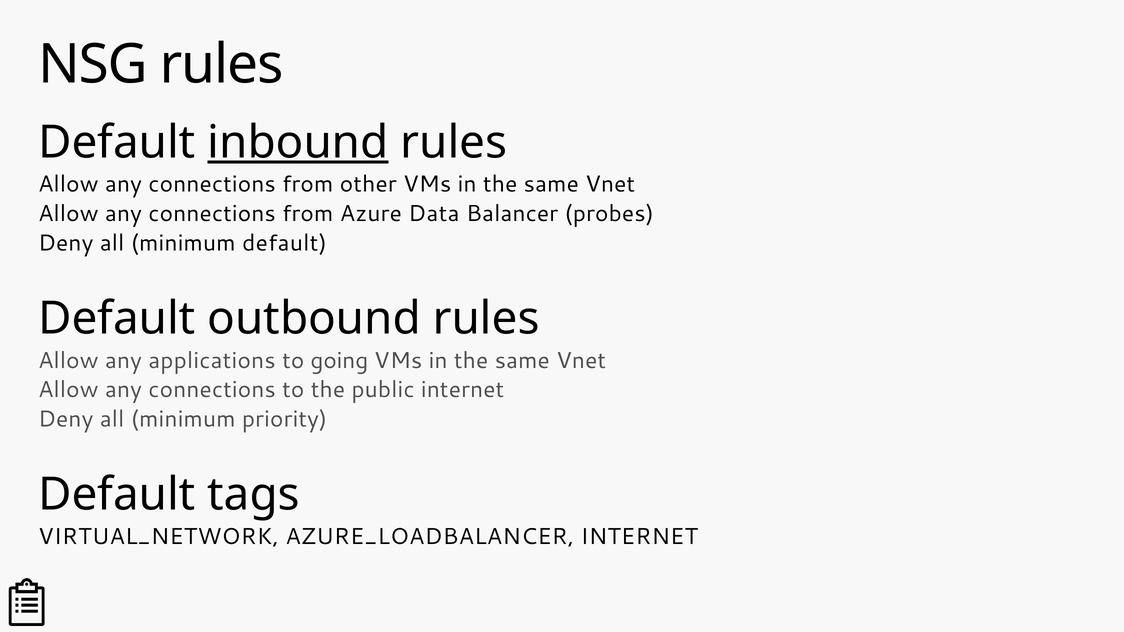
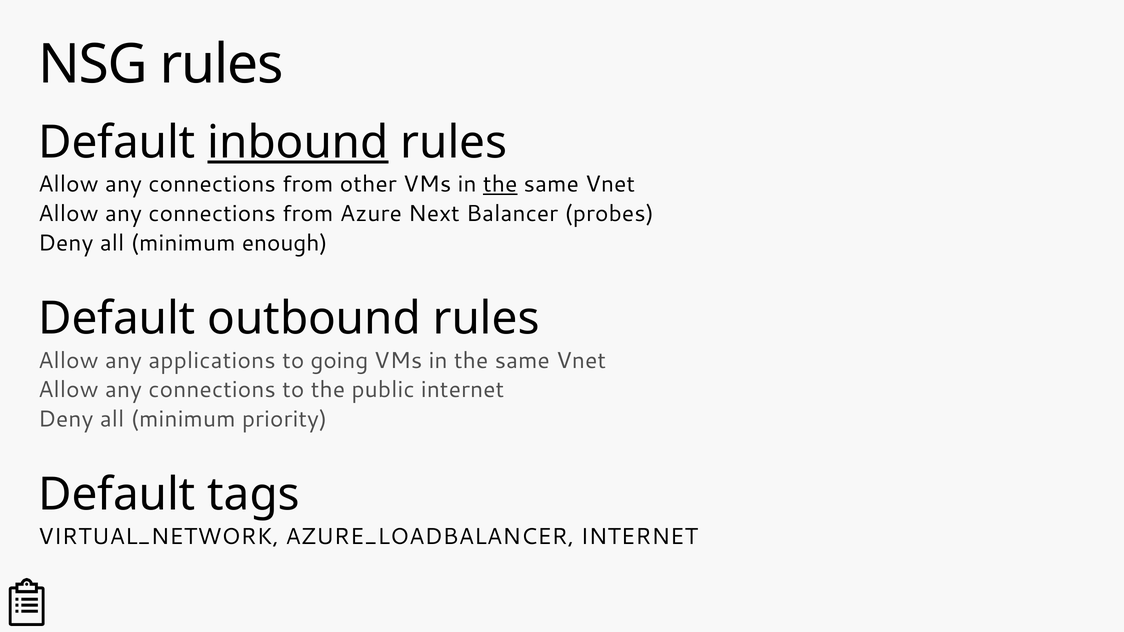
the underline: none -> present (500, 184)
Data: Data -> Next (434, 214)
minimum default: default -> enough (285, 243)
